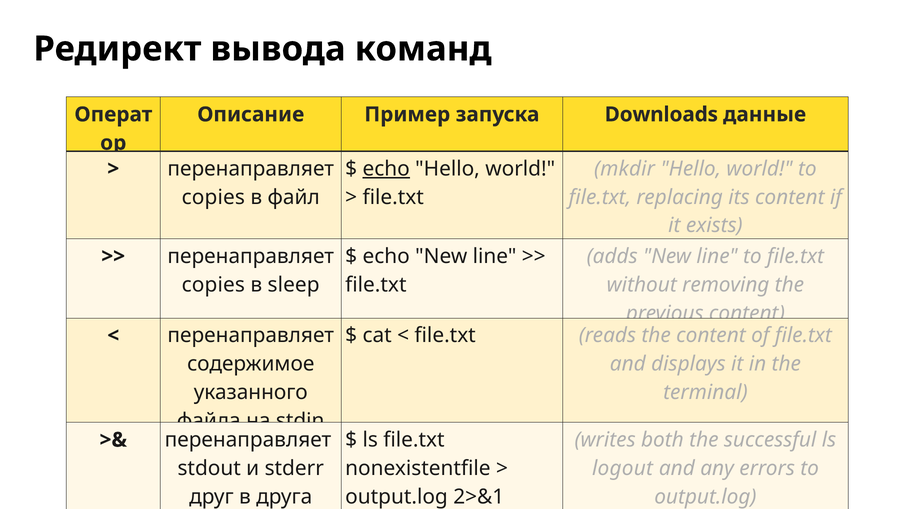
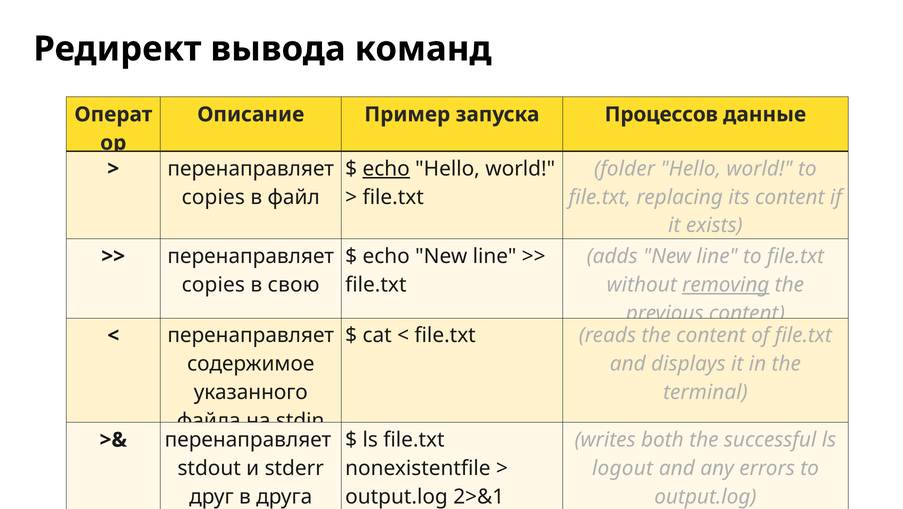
Downloads: Downloads -> Процессов (661, 114)
mkdir: mkdir -> folder (625, 169)
sleep: sleep -> свою (294, 285)
removing underline: none -> present (726, 285)
